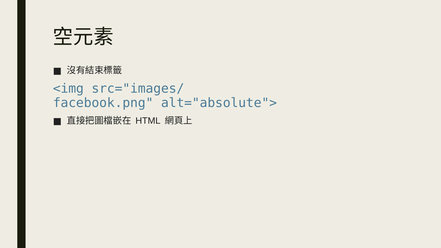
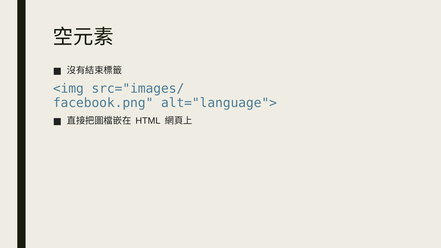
alt="absolute">: alt="absolute"> -> alt="language"> (219, 103)
